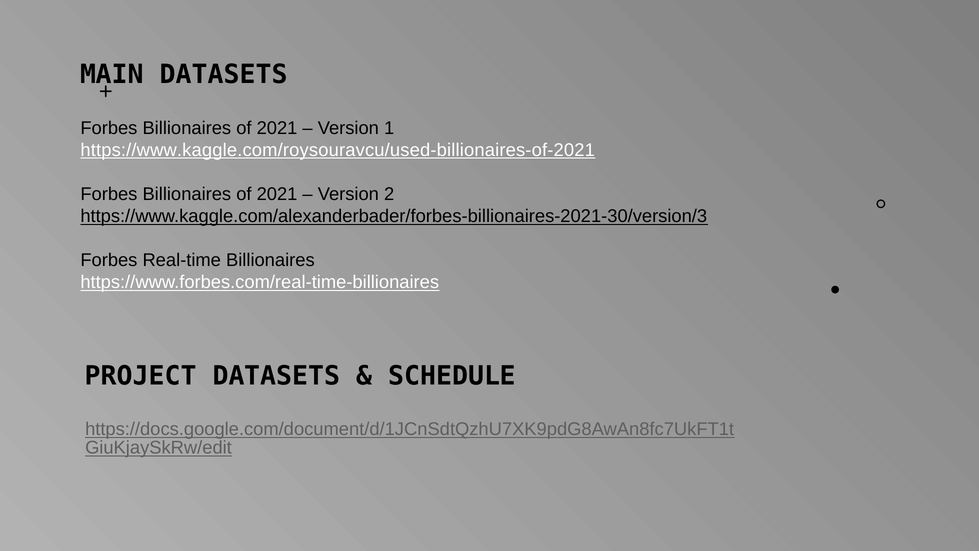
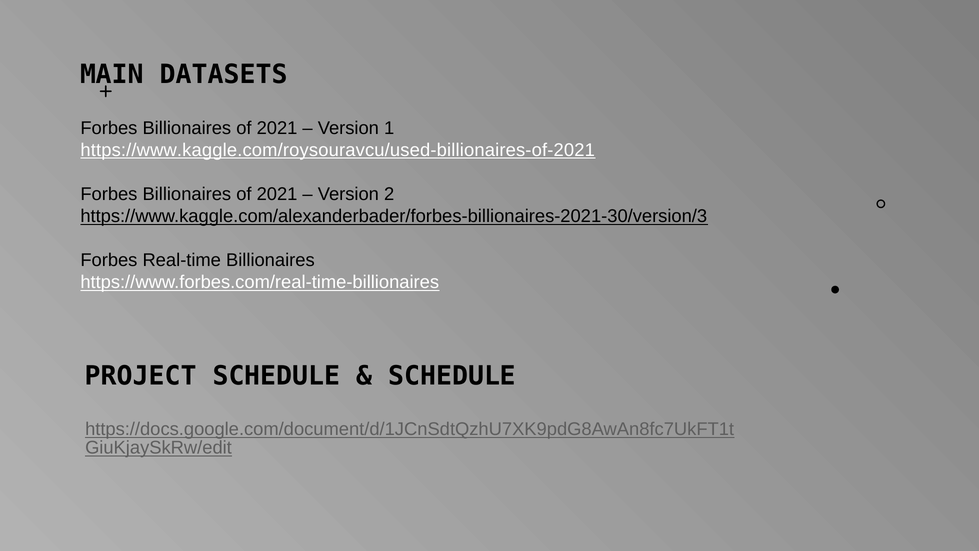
PROJECT DATASETS: DATASETS -> SCHEDULE (276, 376)
